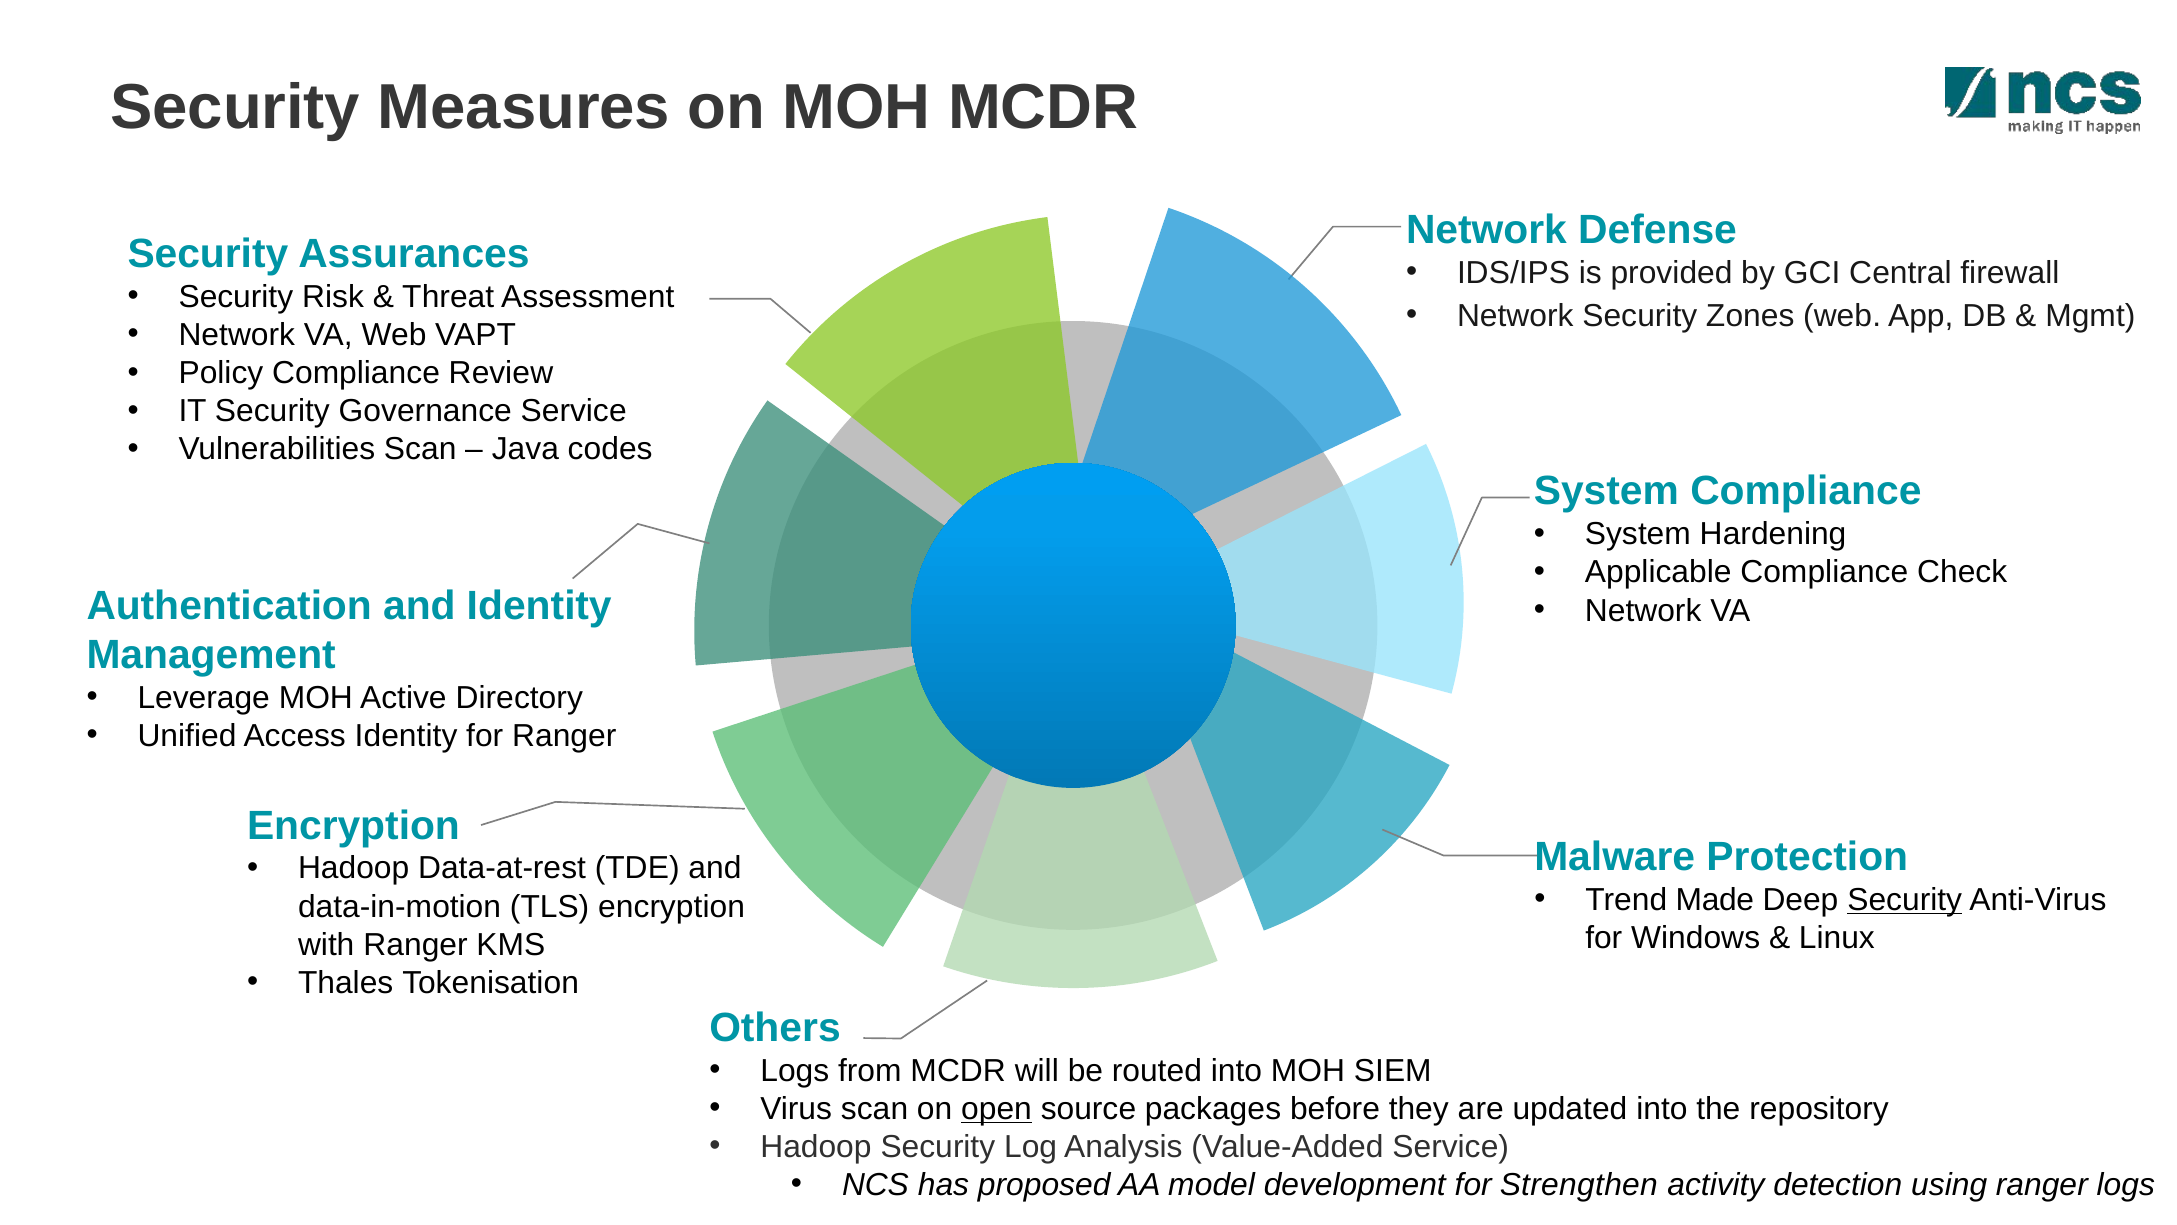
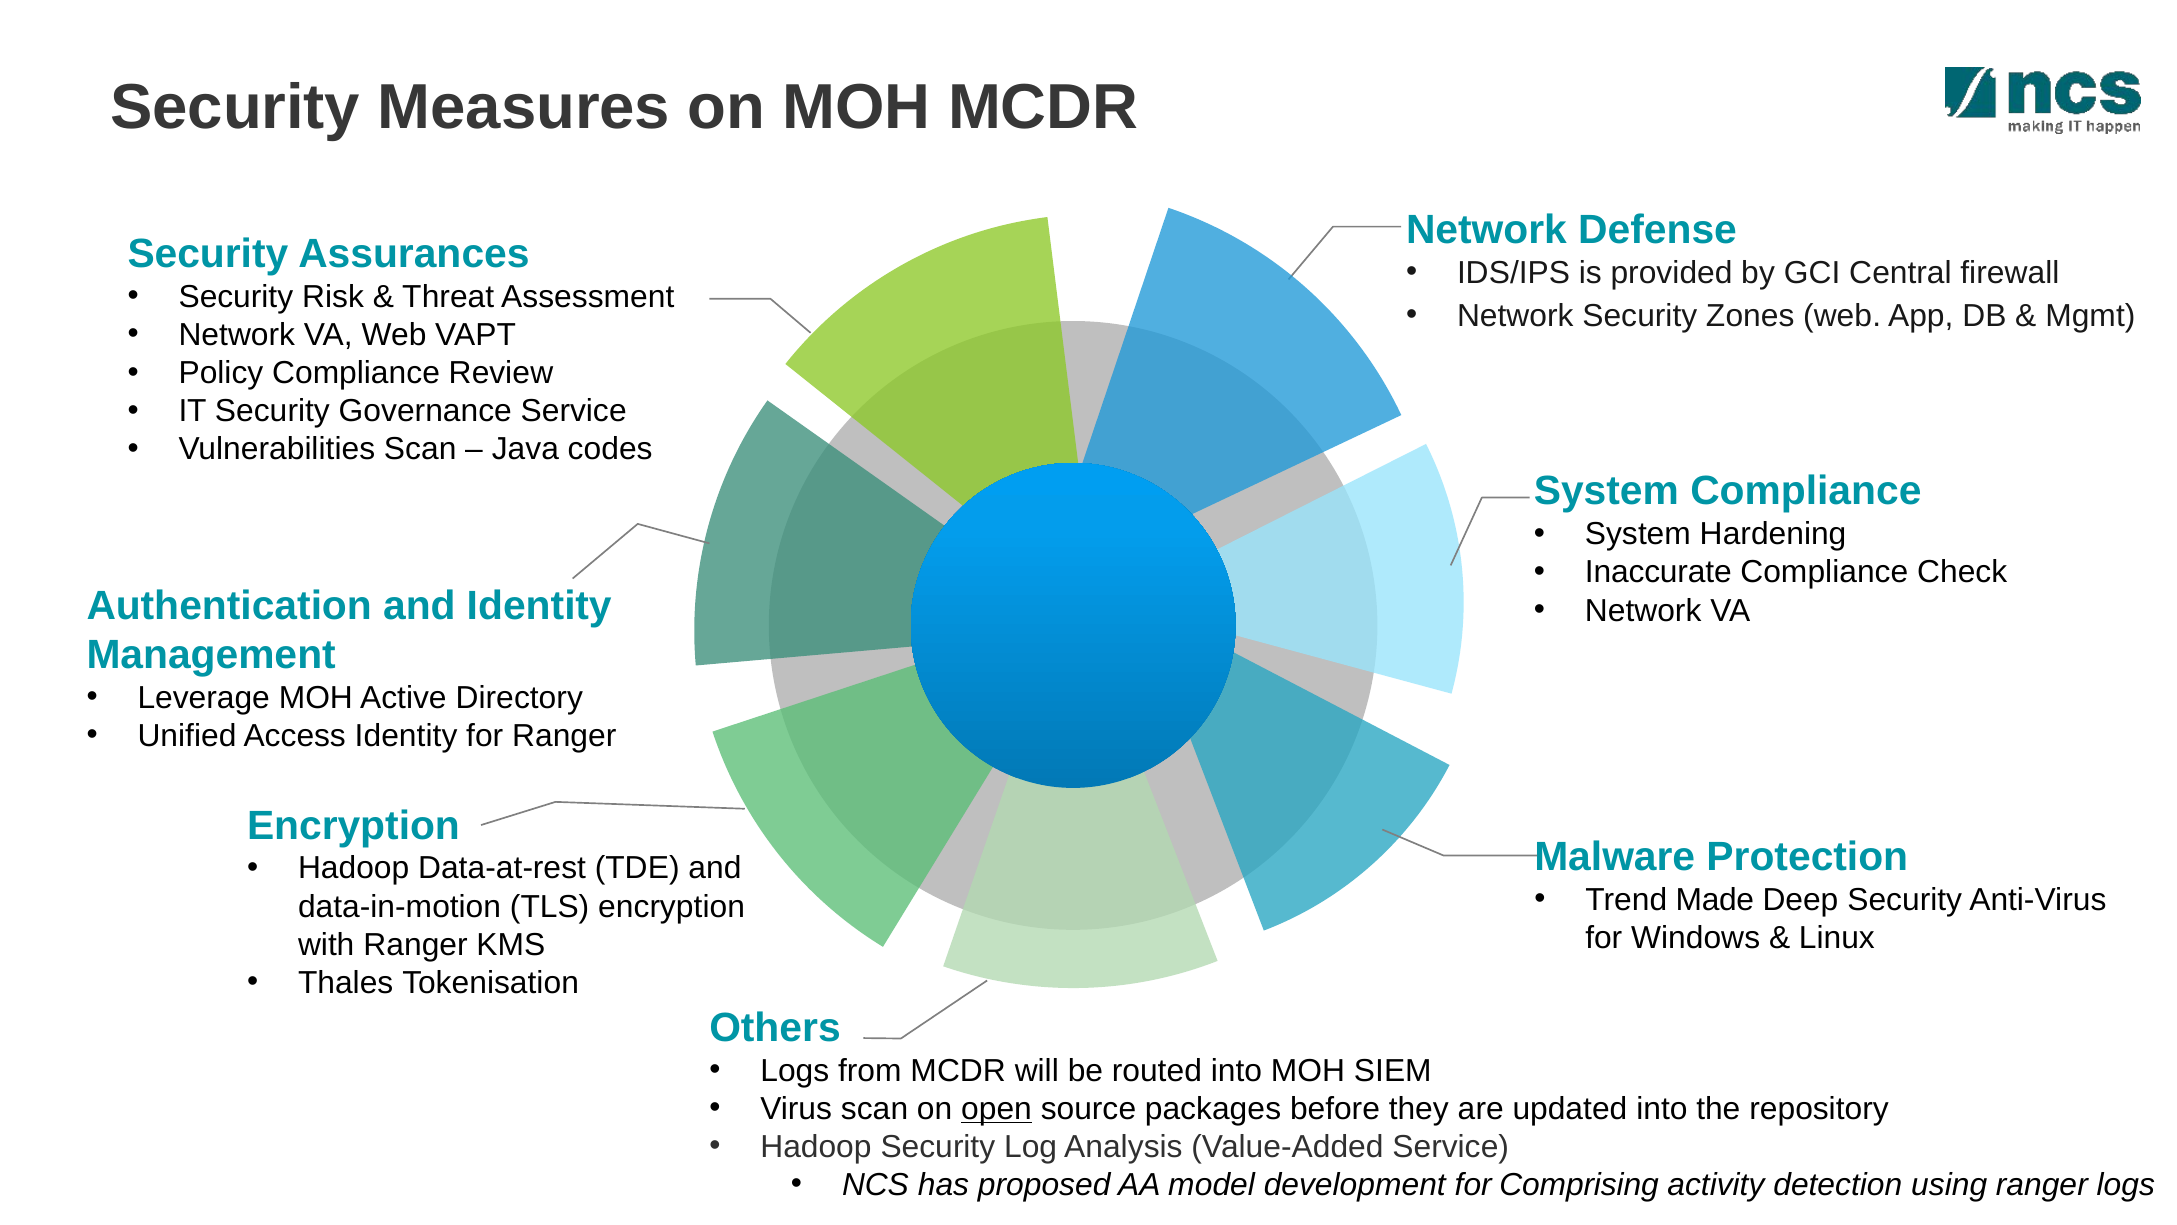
Applicable: Applicable -> Inaccurate (1658, 572)
Security underline: present -> none (1905, 900)
Strengthen: Strengthen -> Comprising (1579, 1185)
